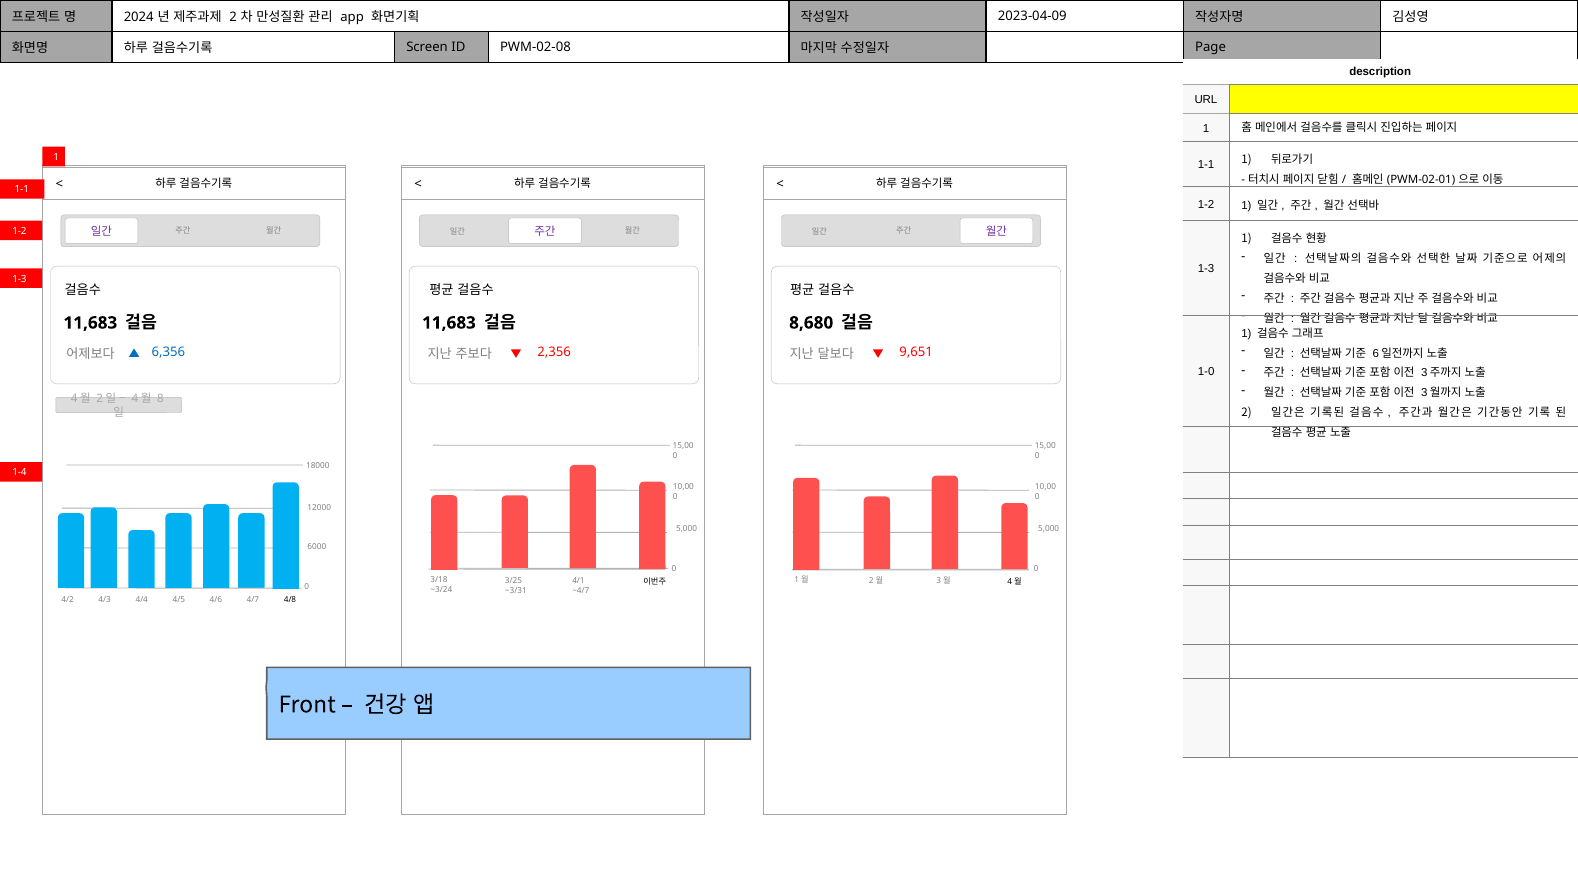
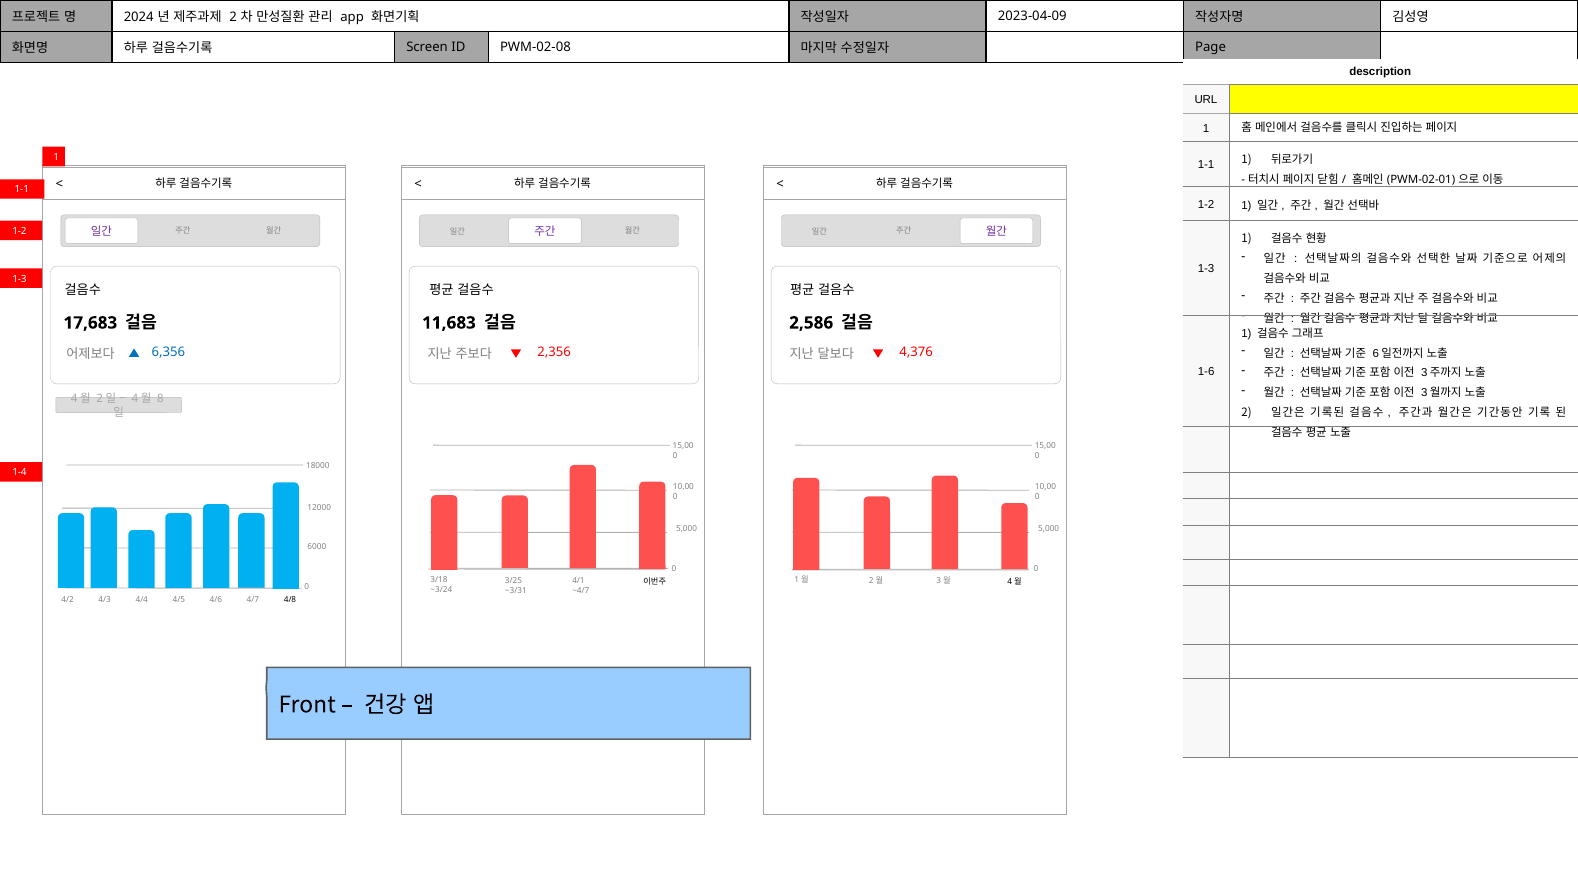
11,683: 11,683 -> 17,683 (90, 323)
8,680: 8,680 -> 2,586 (811, 323)
9,651: 9,651 -> 4,376 (916, 352)
1-0: 1-0 -> 1-6 (1206, 372)
